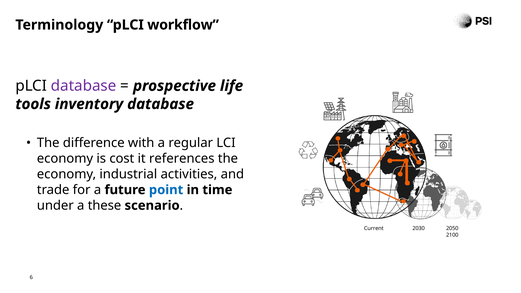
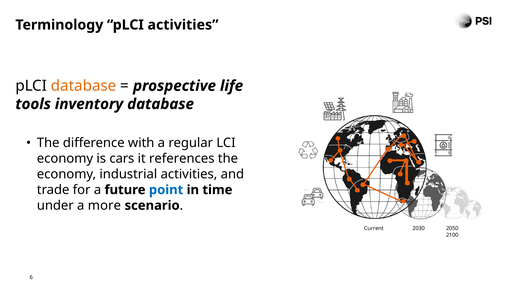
pLCI workflow: workflow -> activities (183, 25)
database colour: purple -> orange (84, 86)
cost: cost -> cars (122, 159)
these: these -> more (104, 206)
